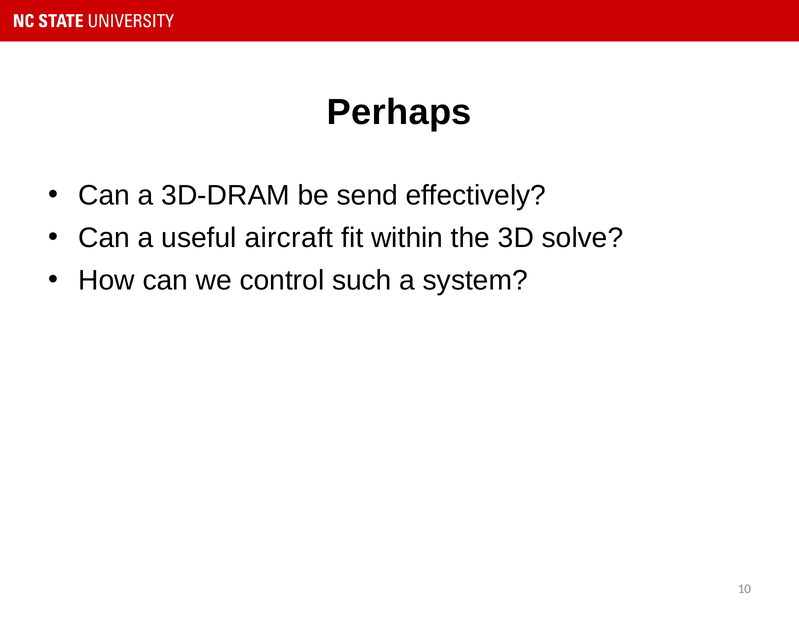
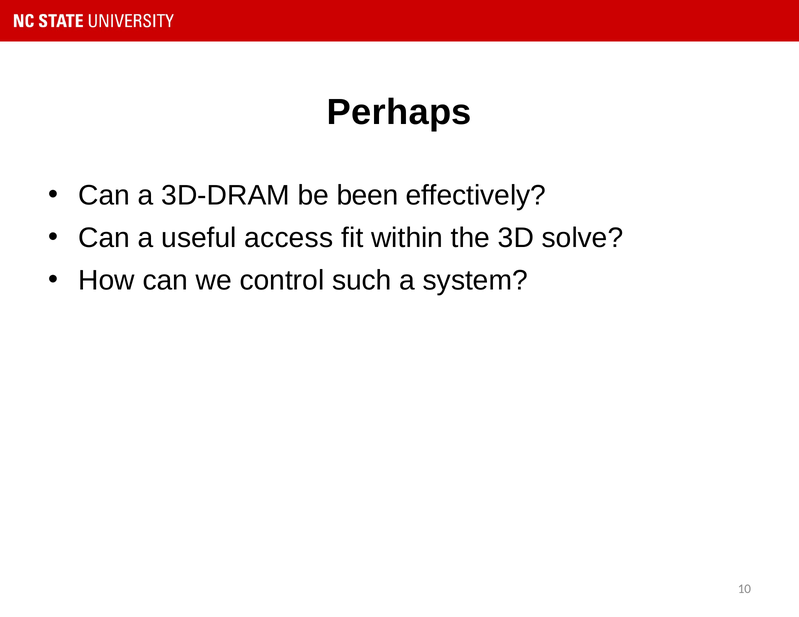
send: send -> been (368, 196)
aircraft: aircraft -> access (289, 238)
